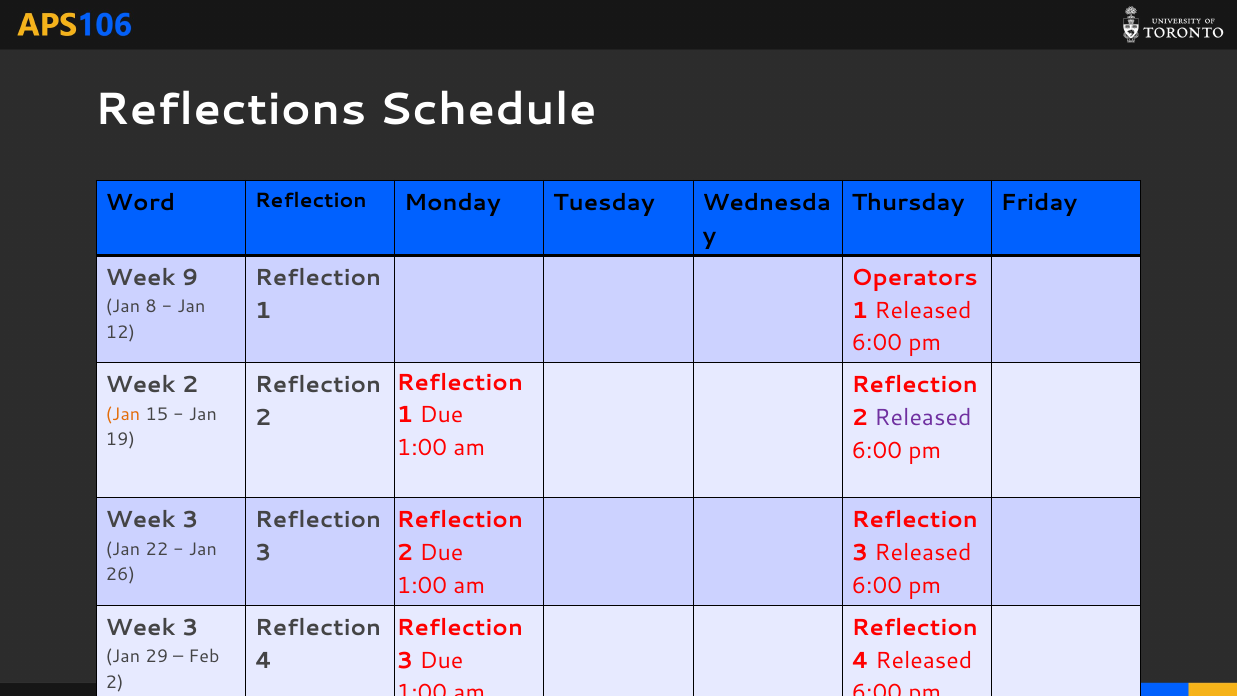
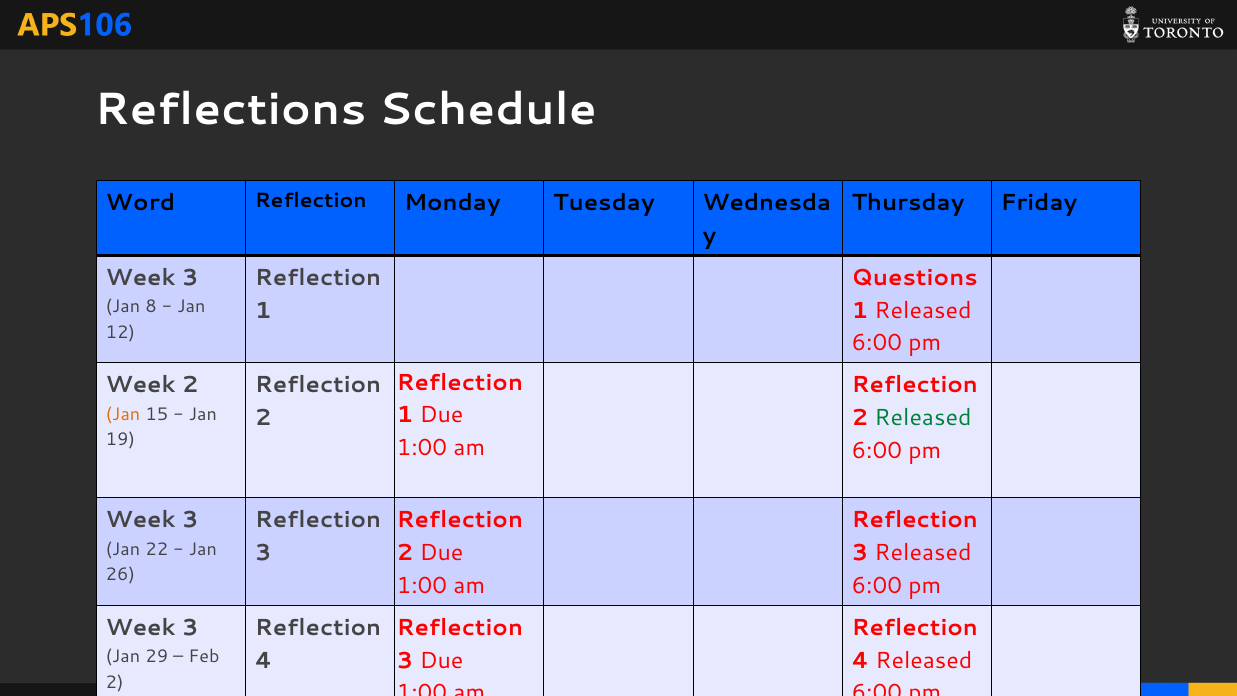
9: 9 -> 3 (190, 277)
Operators: Operators -> Questions (915, 277)
Released colour: purple -> green (923, 418)
